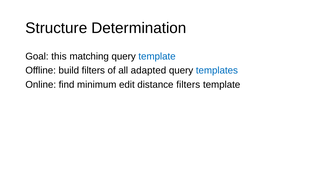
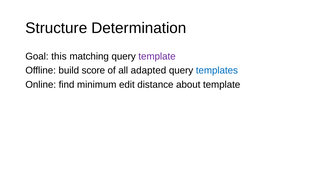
template colour: blue -> purple (157, 56)
build filters: filters -> score (93, 70)
distance filters: filters -> about (188, 84)
